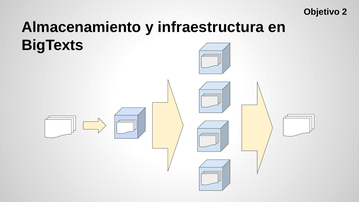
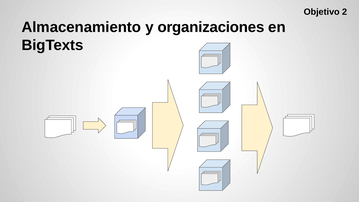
infraestructura: infraestructura -> organizaciones (211, 27)
